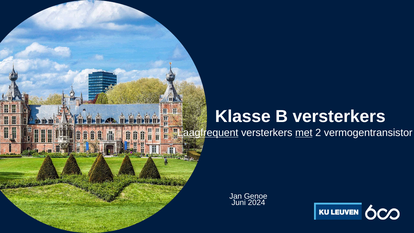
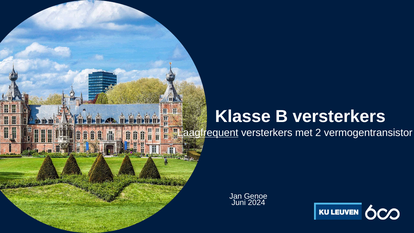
met underline: present -> none (304, 133)
